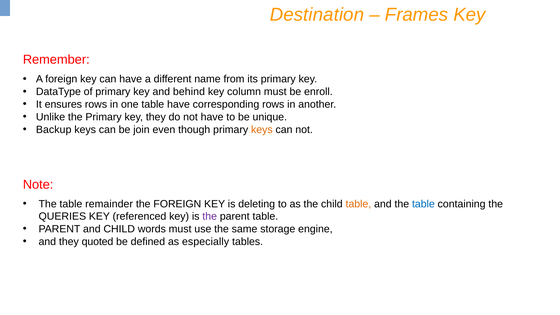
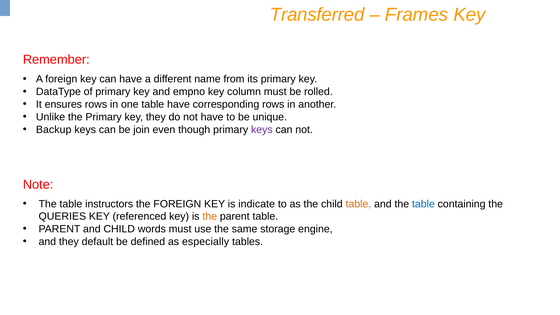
Destination: Destination -> Transferred (317, 15)
behind: behind -> empno (189, 92)
enroll: enroll -> rolled (318, 92)
keys colour: orange -> purple (262, 130)
remainder: remainder -> instructors (109, 204)
deleting: deleting -> indicate (257, 204)
the colour: purple -> orange (210, 216)
quoted: quoted -> default (97, 242)
